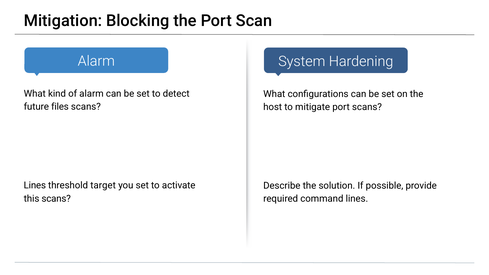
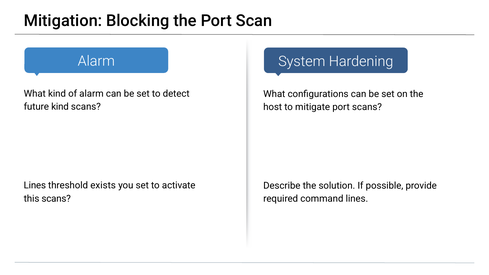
future files: files -> kind (60, 107)
target: target -> exists (103, 186)
